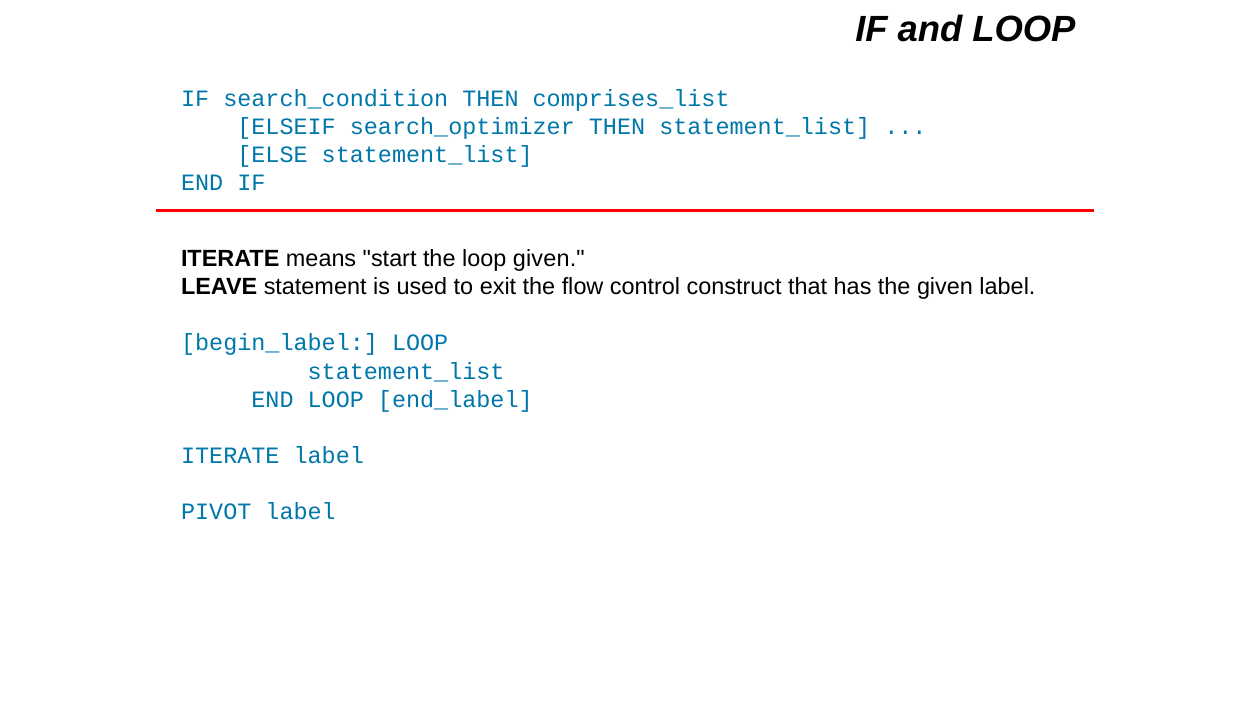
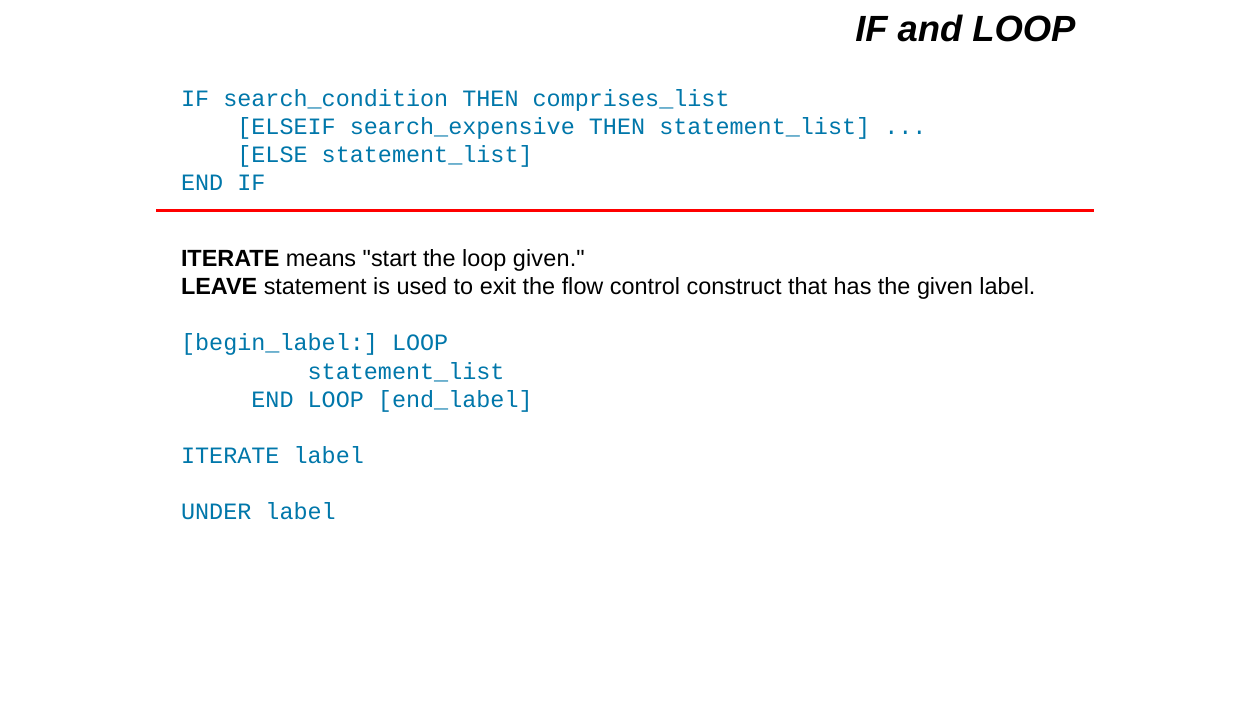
search_optimizer: search_optimizer -> search_expensive (462, 127)
PIVOT: PIVOT -> UNDER (216, 512)
